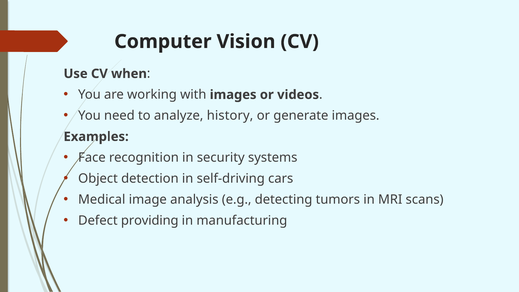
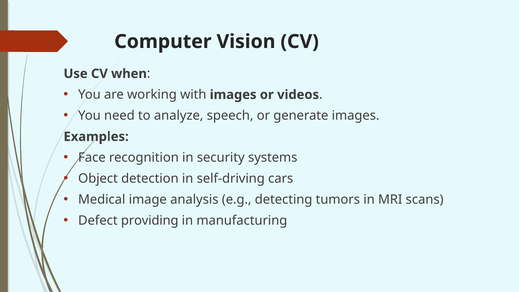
history: history -> speech (230, 116)
